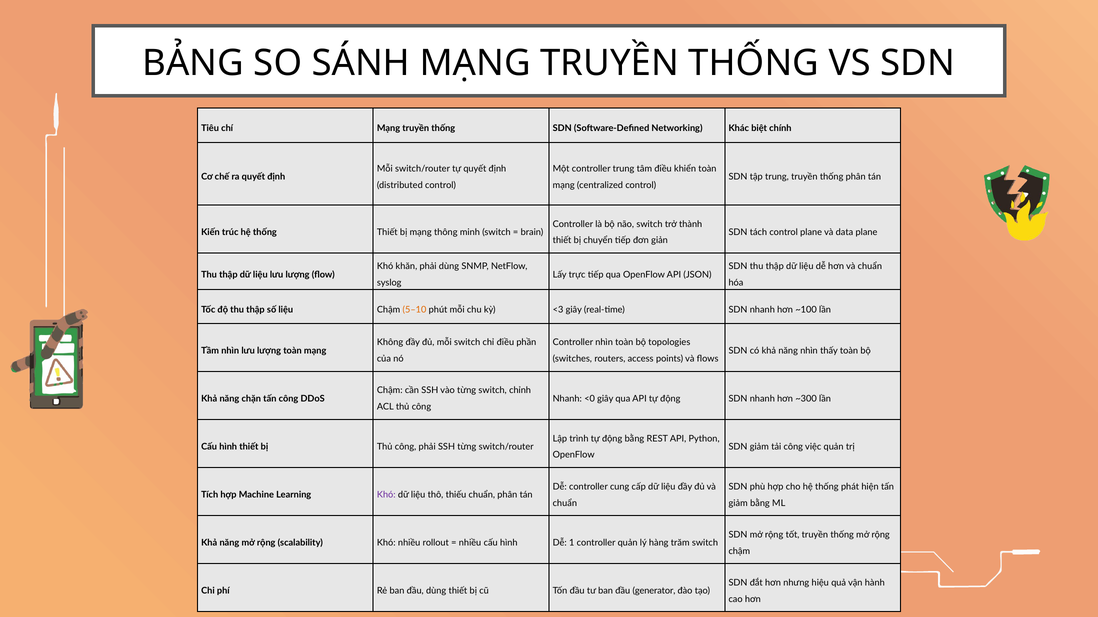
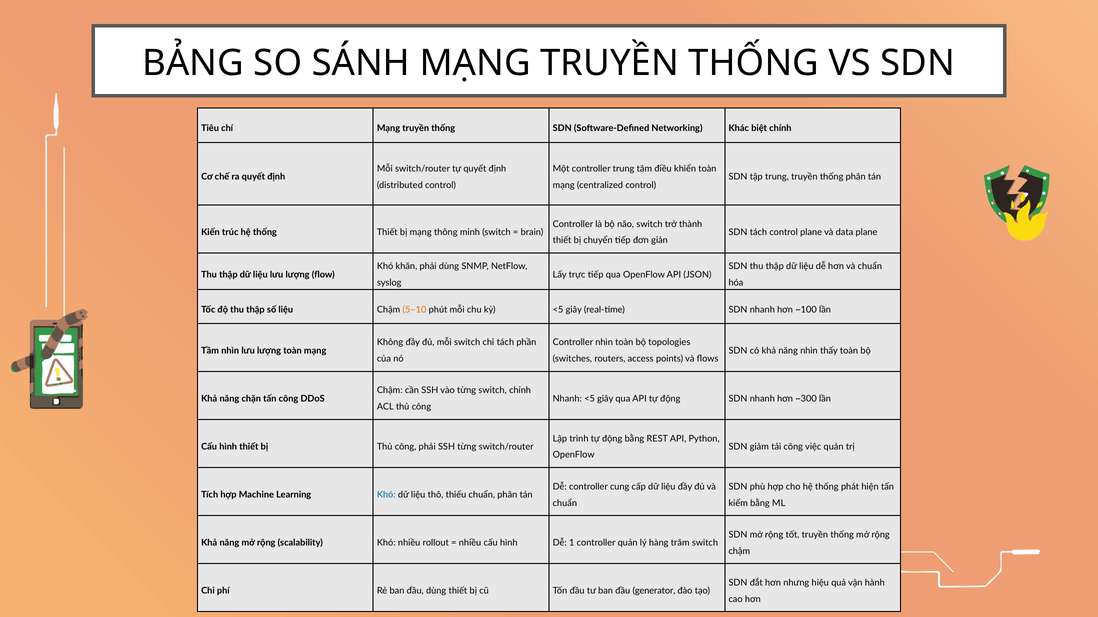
kỳ <3: <3 -> <5 (558, 310)
chỉ điều: điều -> tách (505, 343)
Nhanh <0: <0 -> <5 (590, 399)
Khó colour: purple -> blue (386, 495)
giảm: giảm -> kiểm (738, 504)
